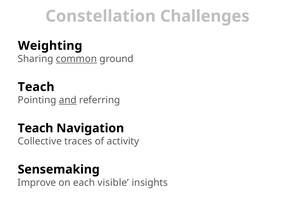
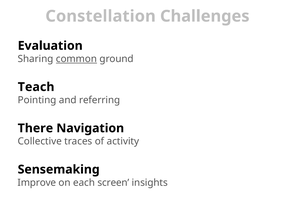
Weighting: Weighting -> Evaluation (50, 46)
and underline: present -> none (68, 100)
Teach: Teach -> There (35, 128)
visible: visible -> screen (113, 183)
